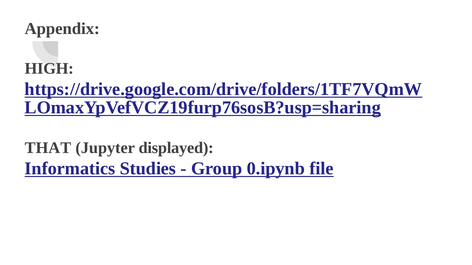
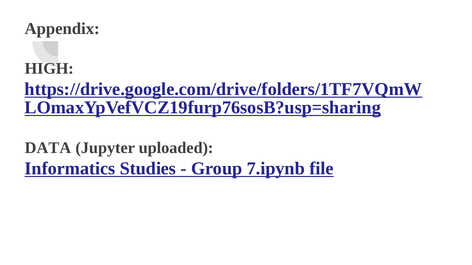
THAT: THAT -> DATA (48, 148)
displayed: displayed -> uploaded (176, 148)
0.ipynb: 0.ipynb -> 7.ipynb (276, 169)
